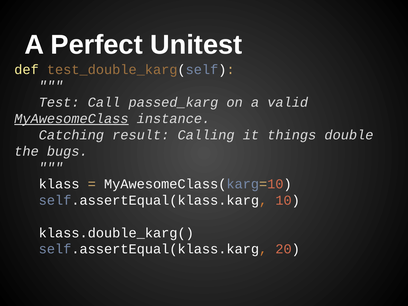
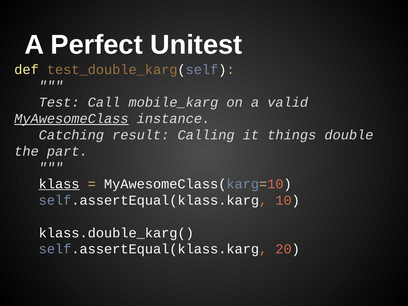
passed_karg: passed_karg -> mobile_karg (173, 102)
bugs: bugs -> part (67, 151)
klass underline: none -> present (59, 184)
